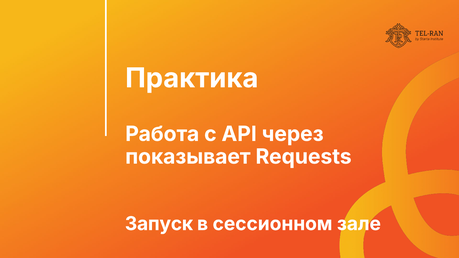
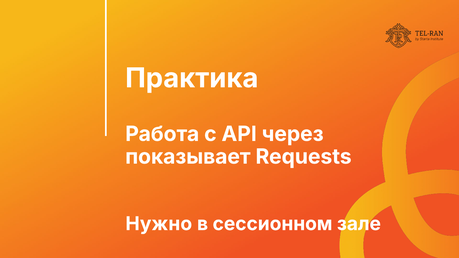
Запуск: Запуск -> Нужно (159, 224)
